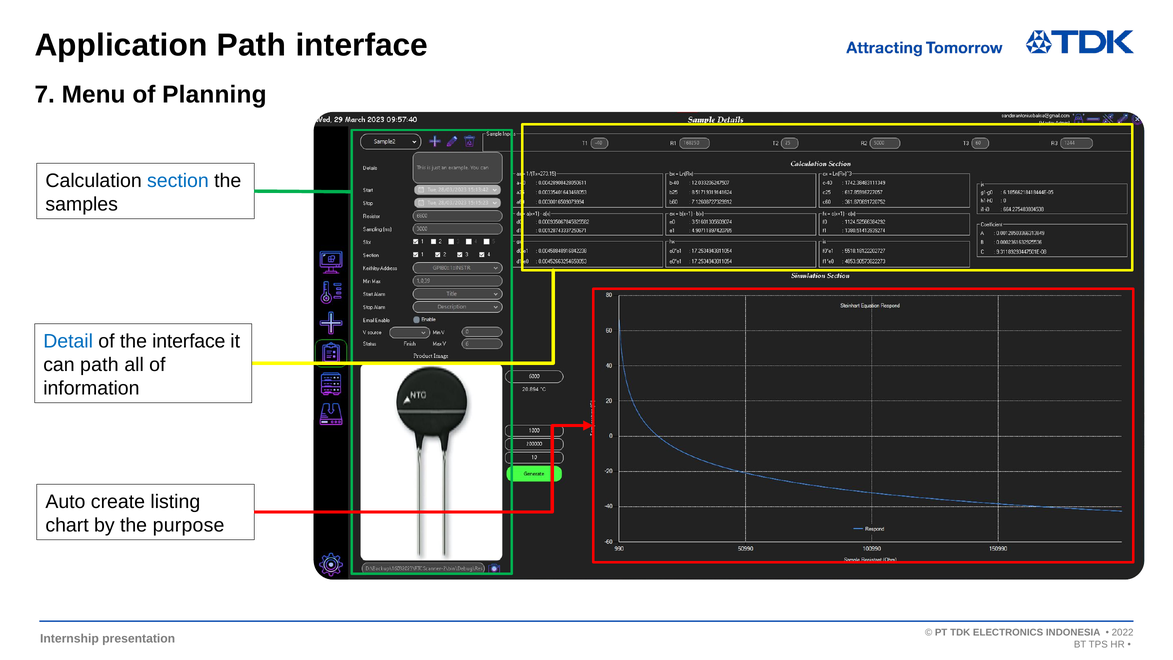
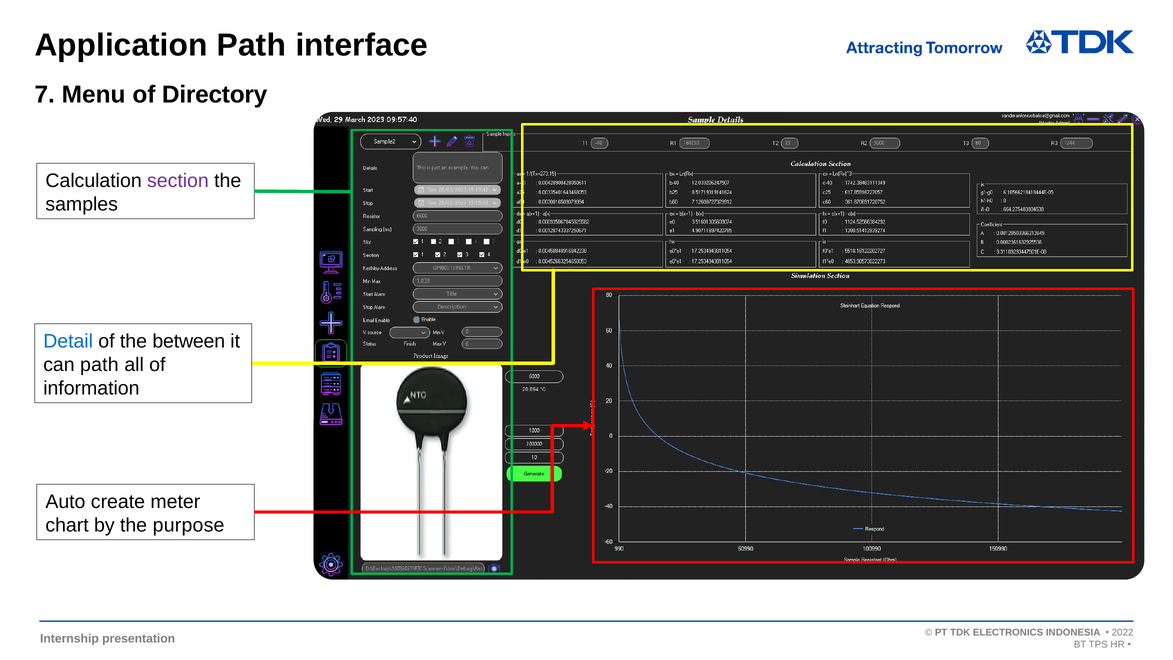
Planning: Planning -> Directory (215, 95)
section colour: blue -> purple (178, 181)
the interface: interface -> between (189, 341)
listing: listing -> meter (175, 501)
